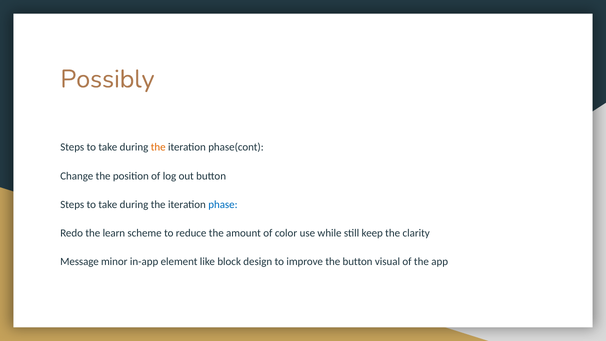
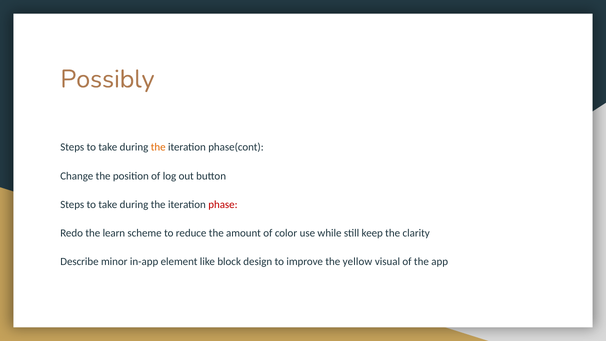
phase colour: blue -> red (223, 204)
Message: Message -> Describe (79, 262)
the button: button -> yellow (357, 262)
